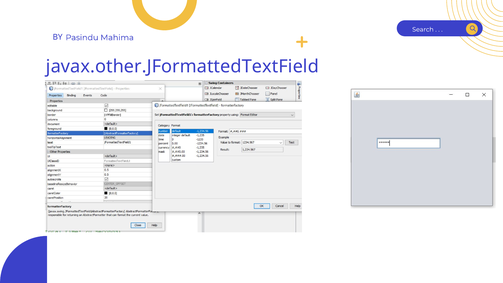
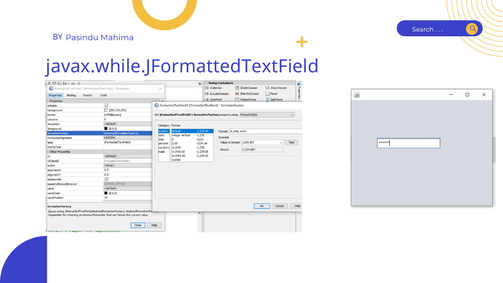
javax.other.JFormattedTextField: javax.other.JFormattedTextField -> javax.while.JFormattedTextField (182, 67)
